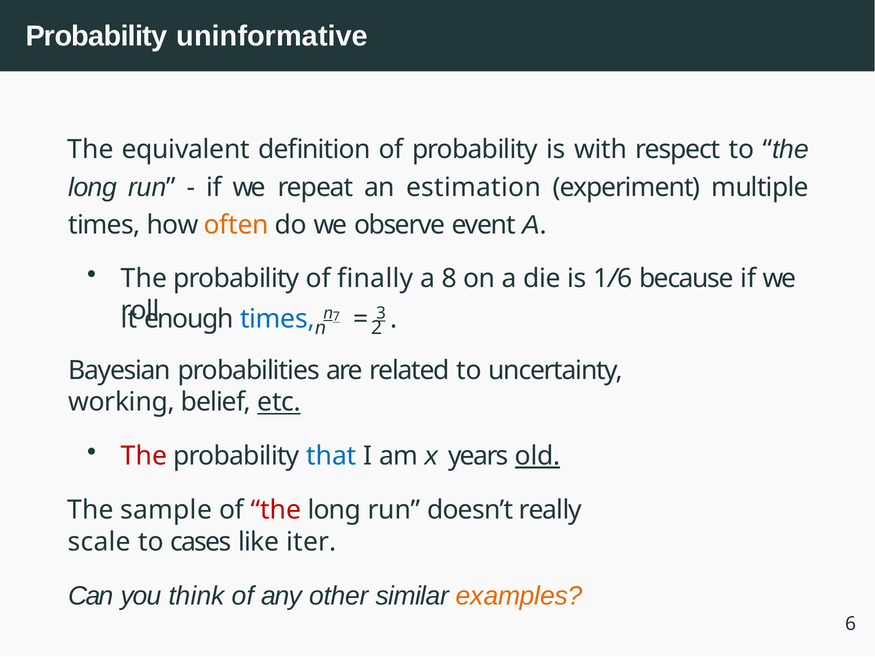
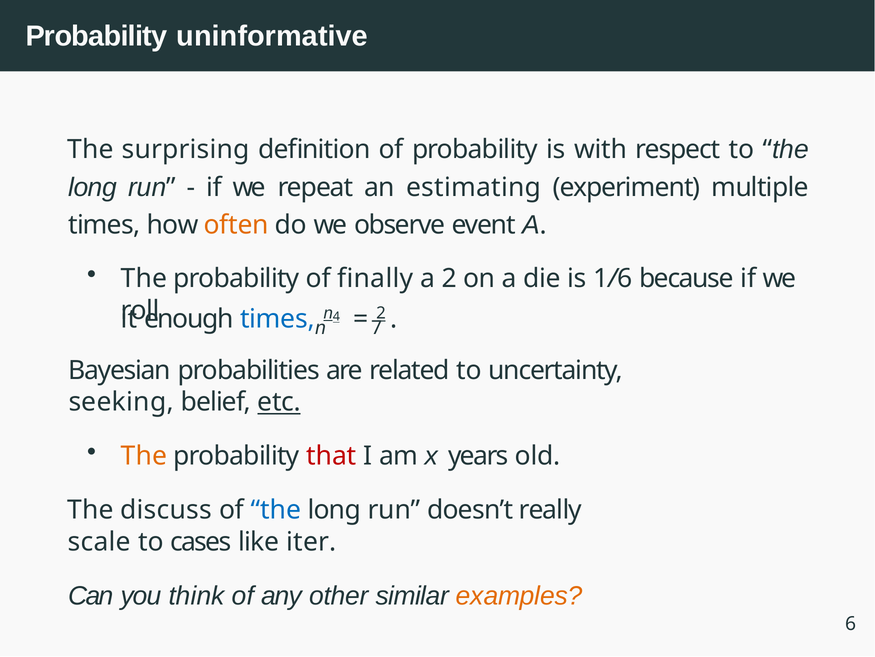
equivalent: equivalent -> surprising (186, 150)
estimation: estimation -> estimating (474, 187)
a 8: 8 -> 2 (449, 279)
7: 7 -> 4 (336, 316)
3: 3 -> 2 (381, 313)
2: 2 -> 7 (377, 328)
working: working -> seeking (121, 402)
The colour: red -> orange (144, 456)
that colour: blue -> red (331, 456)
old underline: present -> none (538, 456)
sample: sample -> discuss (166, 510)
the colour: red -> blue (276, 510)
